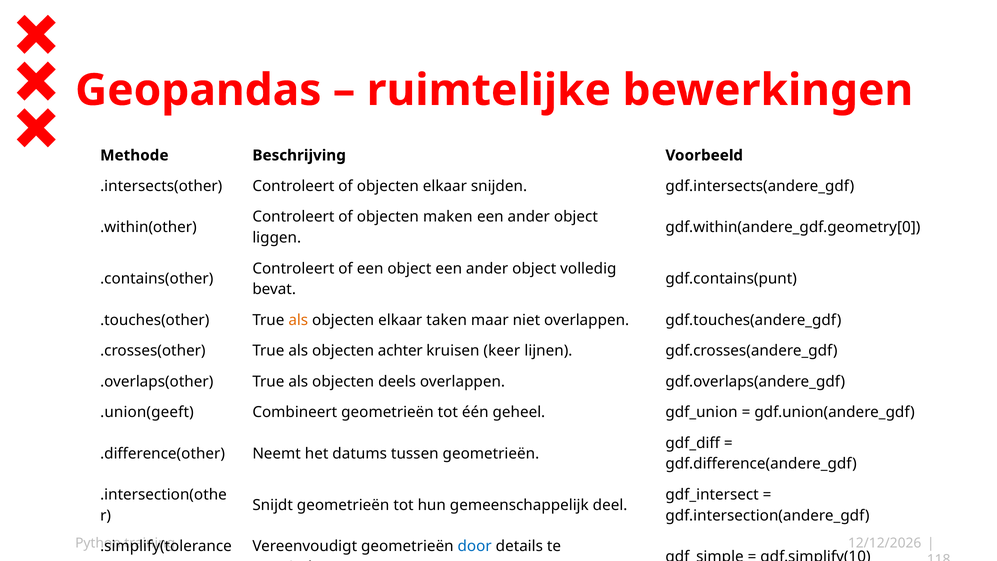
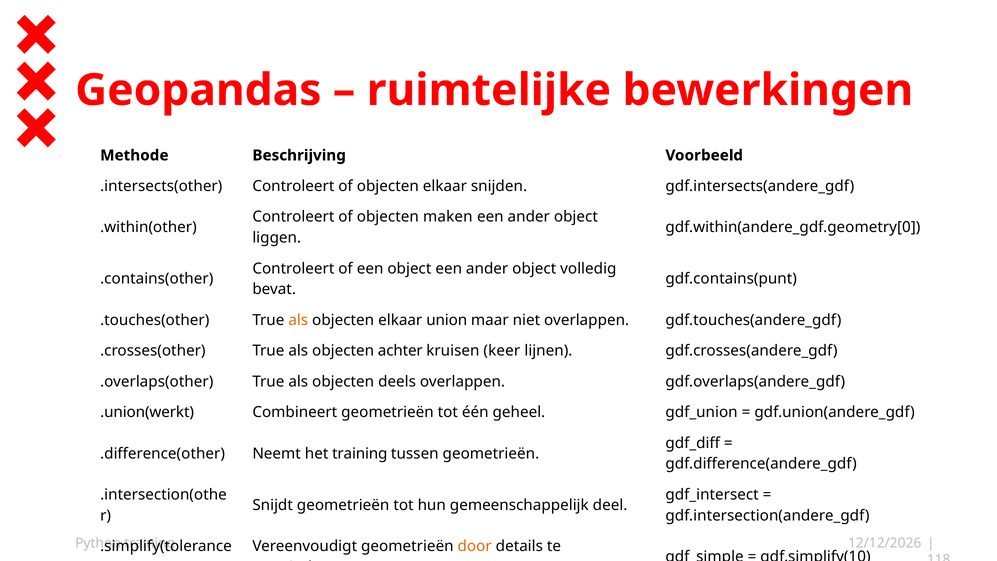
taken: taken -> union (447, 320)
.union(geeft: .union(geeft -> .union(werkt (147, 412)
het datums: datums -> training (360, 453)
door colour: blue -> orange (475, 546)
